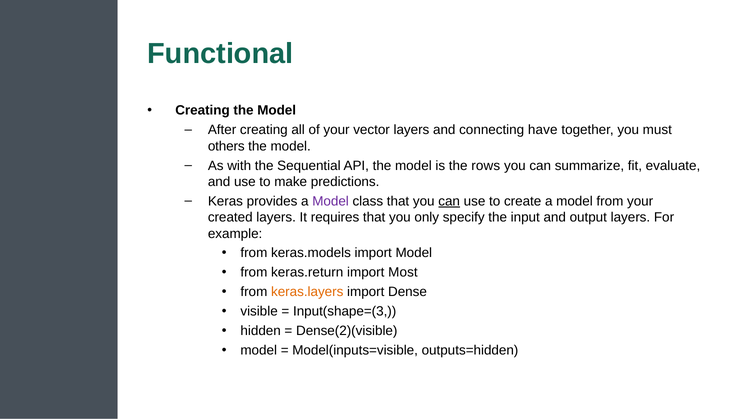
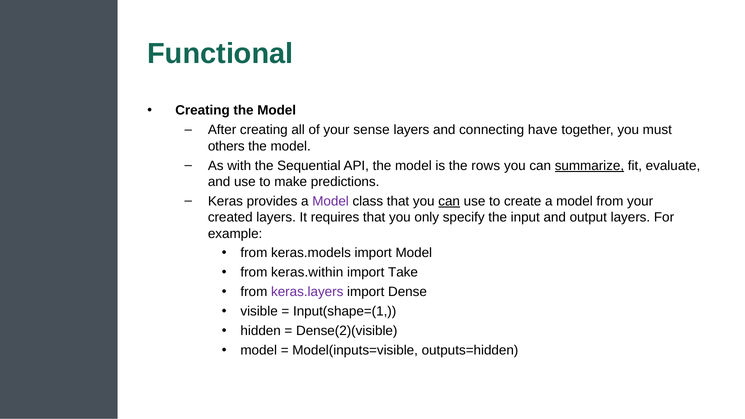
vector: vector -> sense (371, 130)
summarize underline: none -> present (589, 166)
keras.return: keras.return -> keras.within (307, 273)
Most: Most -> Take (403, 273)
keras.layers colour: orange -> purple (307, 292)
Input(shape=(3: Input(shape=(3 -> Input(shape=(1 (345, 312)
